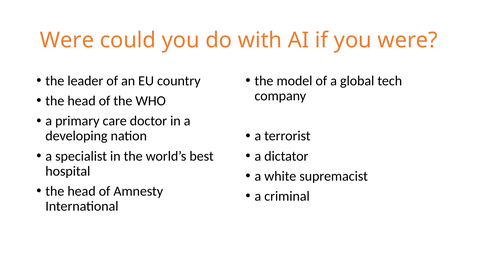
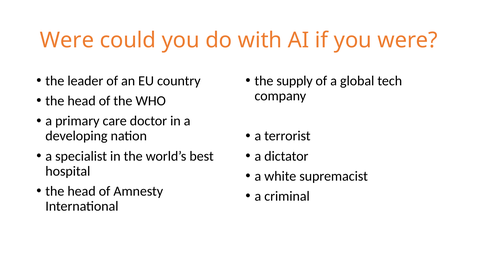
model: model -> supply (295, 81)
